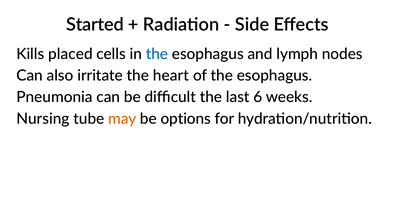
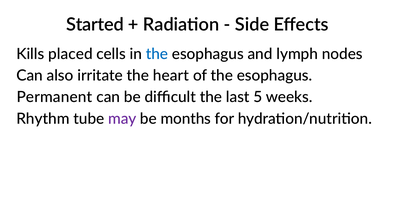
Pneumonia: Pneumonia -> Permanent (54, 97)
6: 6 -> 5 (258, 97)
Nursing: Nursing -> Rhythm (43, 119)
may colour: orange -> purple (122, 119)
options: options -> months (186, 119)
